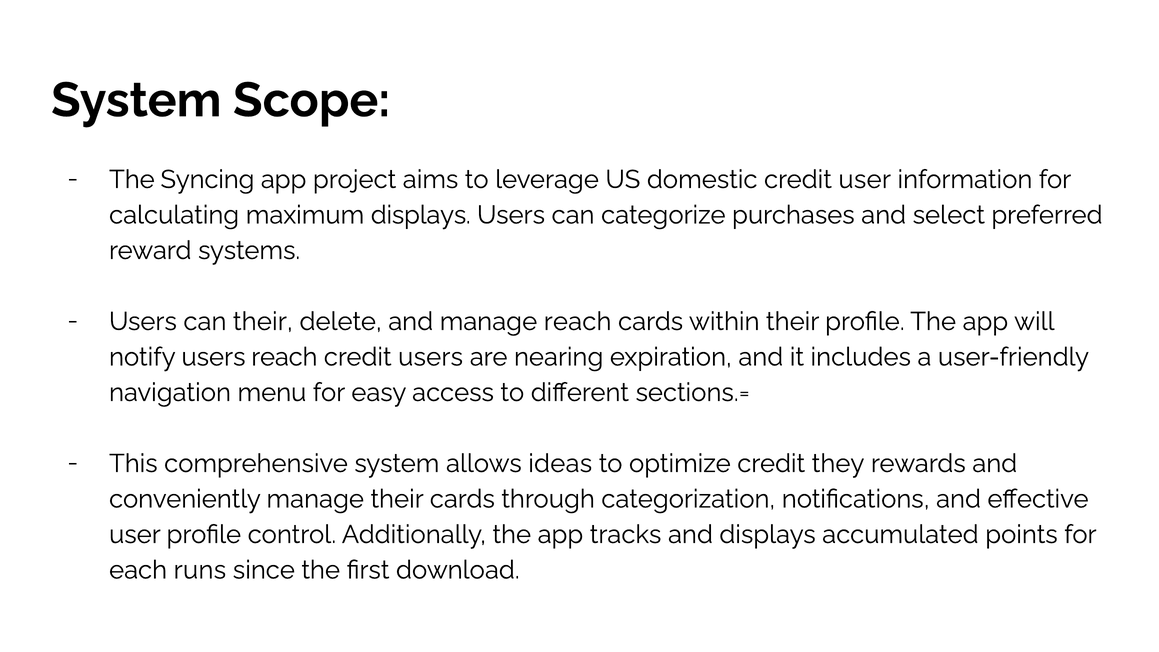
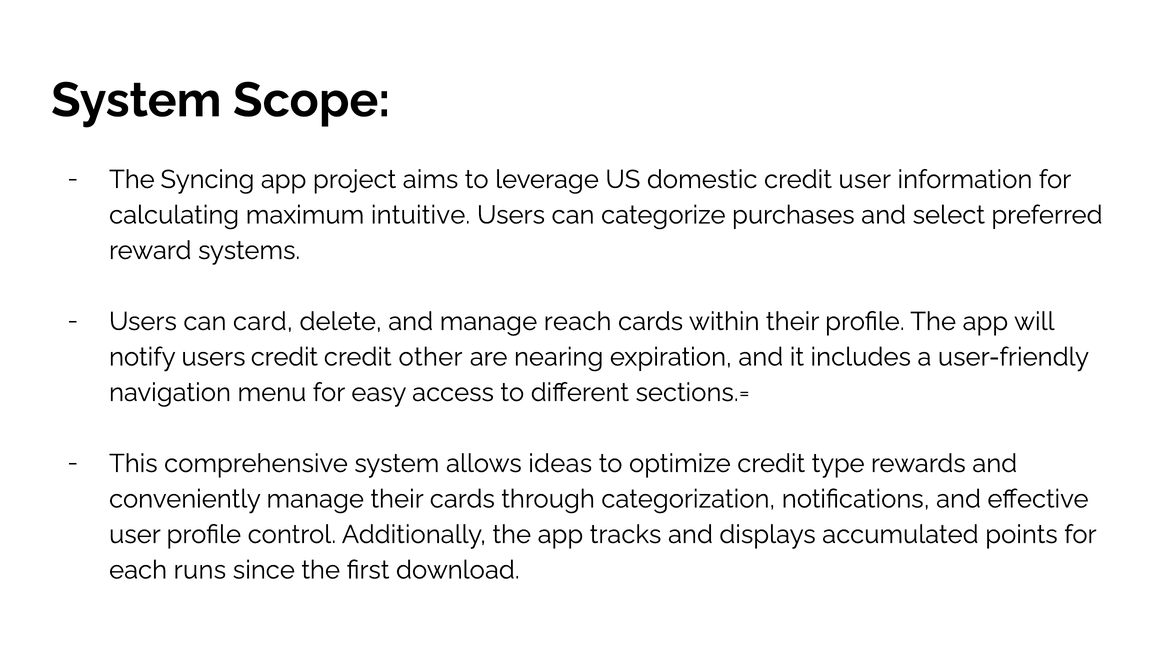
maximum displays: displays -> intuitive (421, 215)
can their: their -> card (263, 322)
users reach: reach -> credit (284, 357)
credit users: users -> other (430, 357)
they: they -> type (838, 464)
